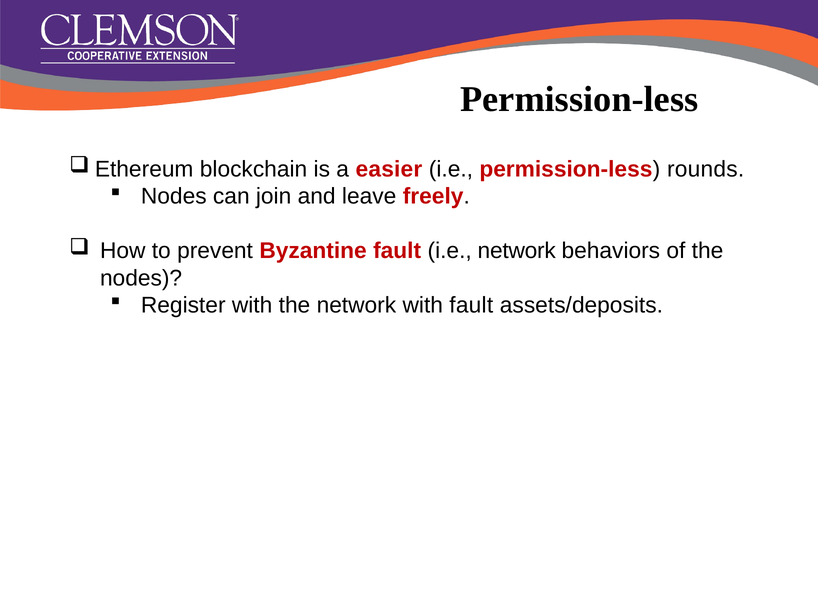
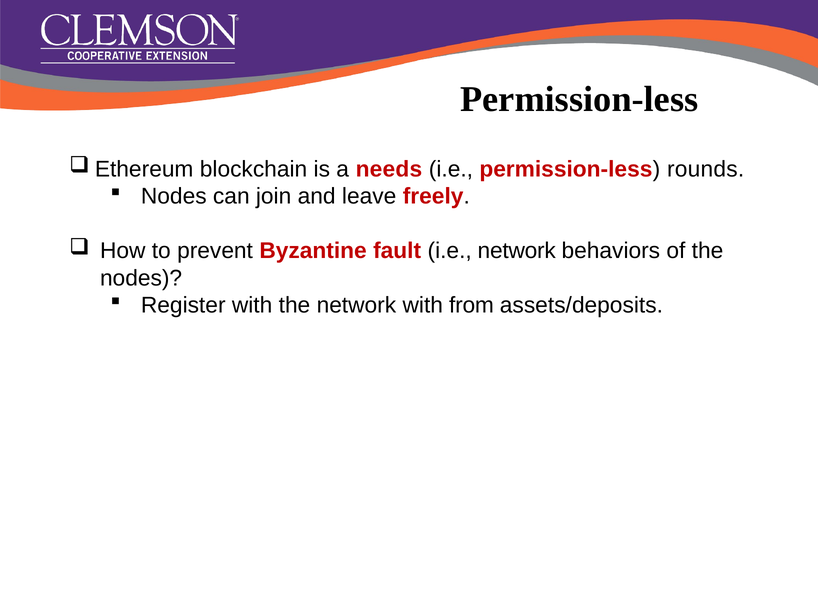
easier: easier -> needs (389, 169)
with fault: fault -> from (471, 306)
